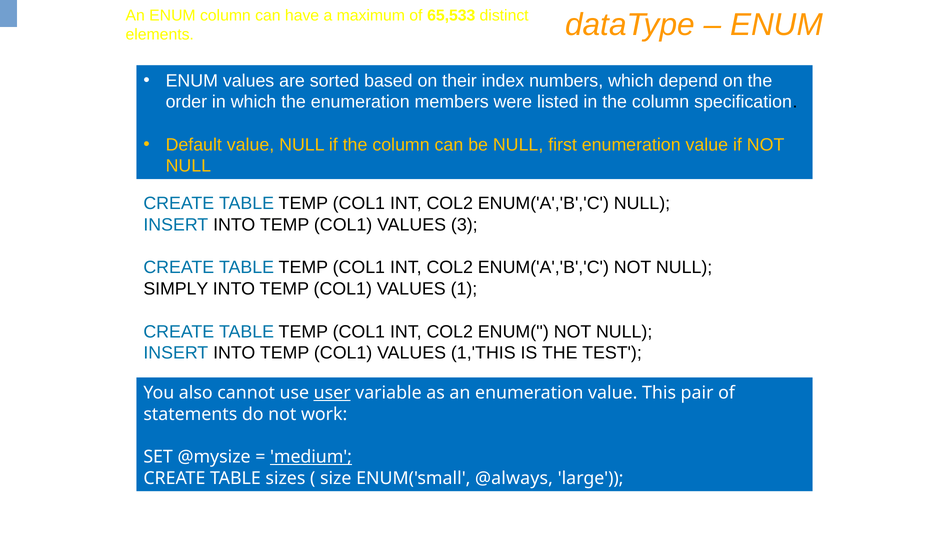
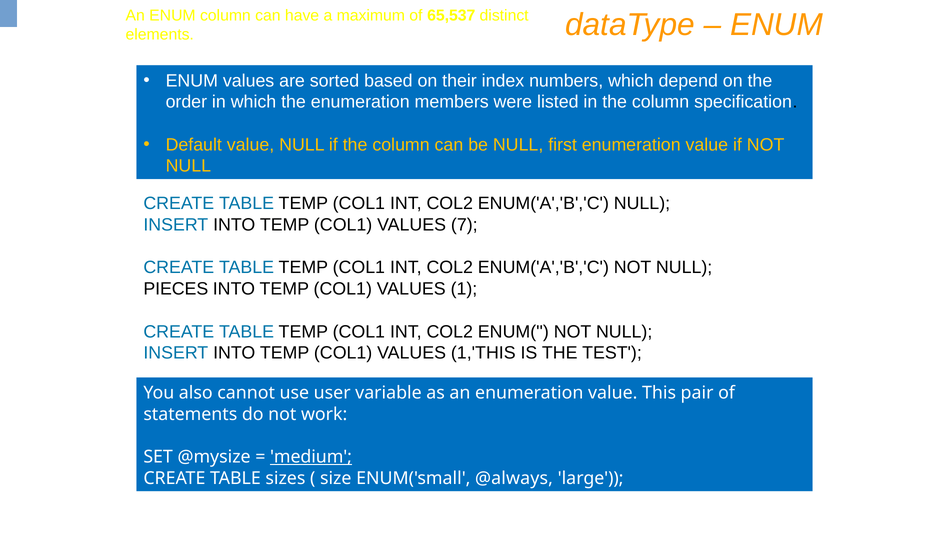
65,533: 65,533 -> 65,537 (451, 15)
3: 3 -> 7 (464, 225)
SIMPLY: SIMPLY -> PIECES (176, 289)
user underline: present -> none (332, 393)
